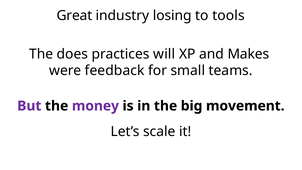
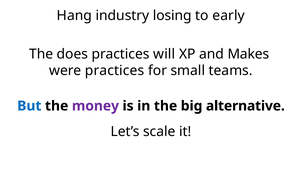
Great: Great -> Hang (74, 15)
tools: tools -> early (229, 15)
were feedback: feedback -> practices (115, 71)
But colour: purple -> blue (29, 106)
movement: movement -> alternative (245, 106)
